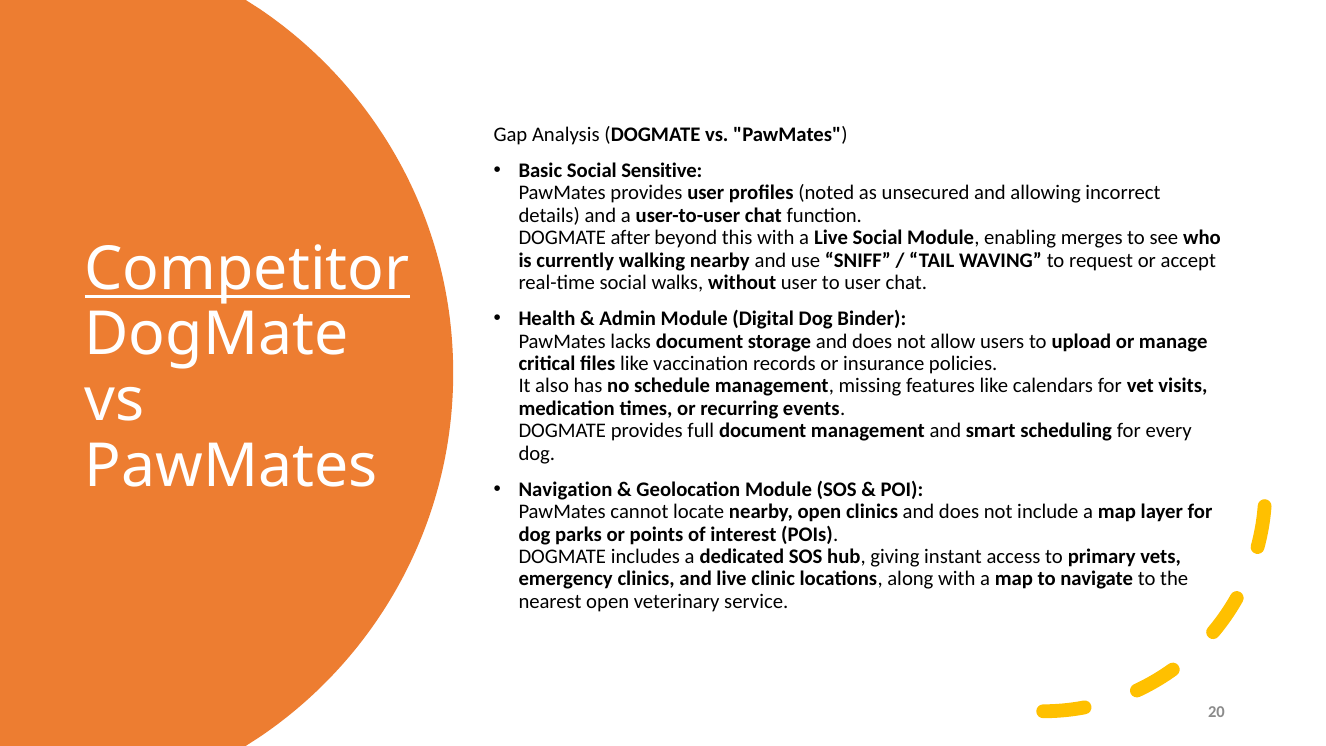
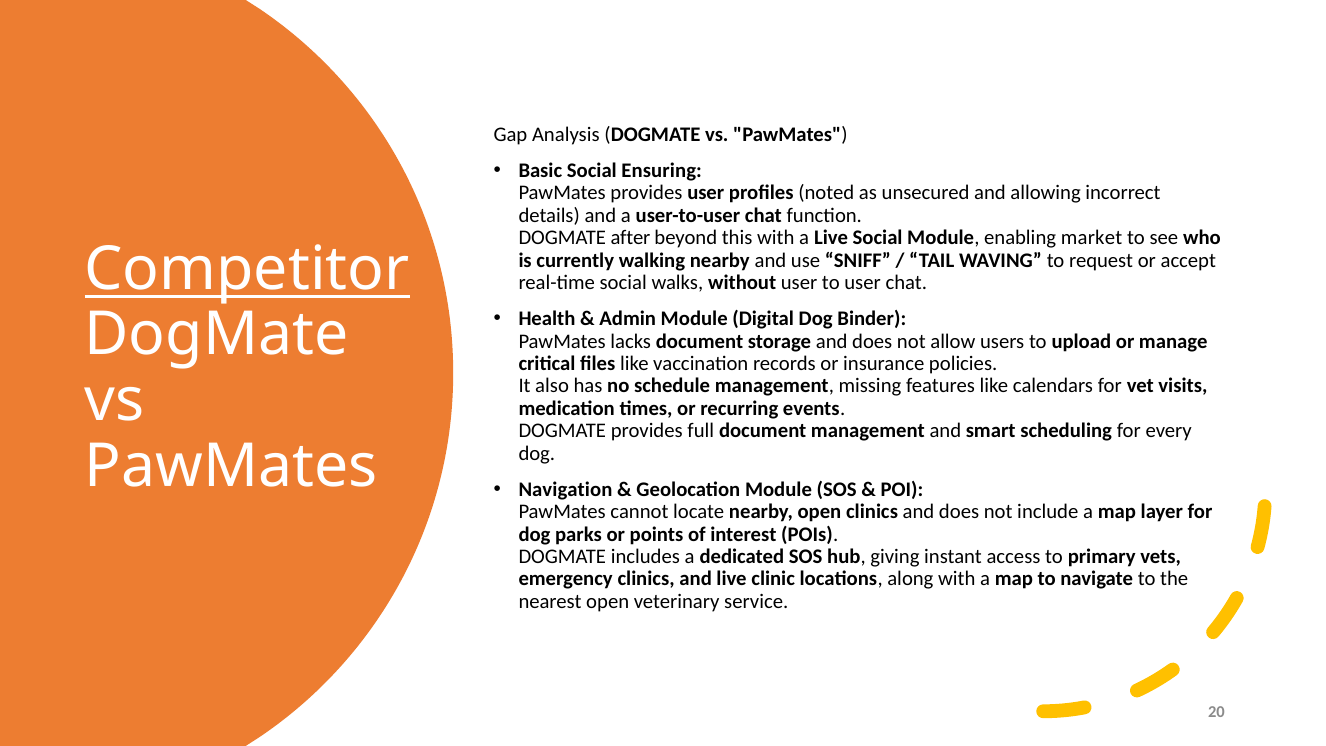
Sensitive: Sensitive -> Ensuring (662, 171)
merges: merges -> market (1092, 238)
